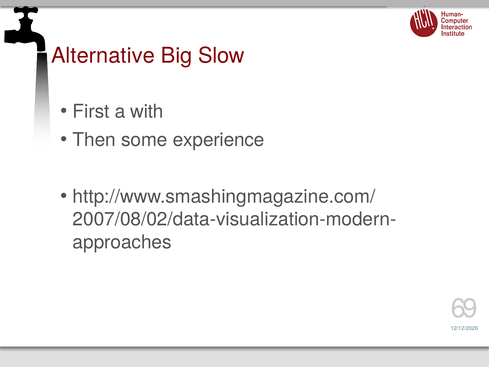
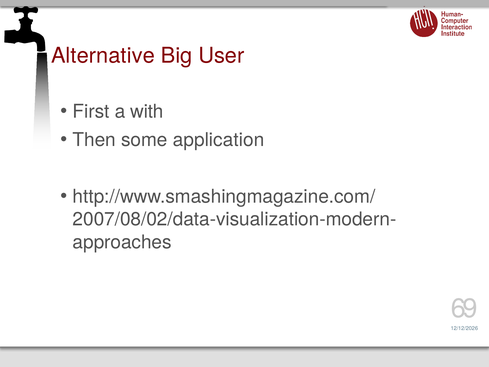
Slow: Slow -> User (221, 56)
experience: experience -> application (219, 140)
